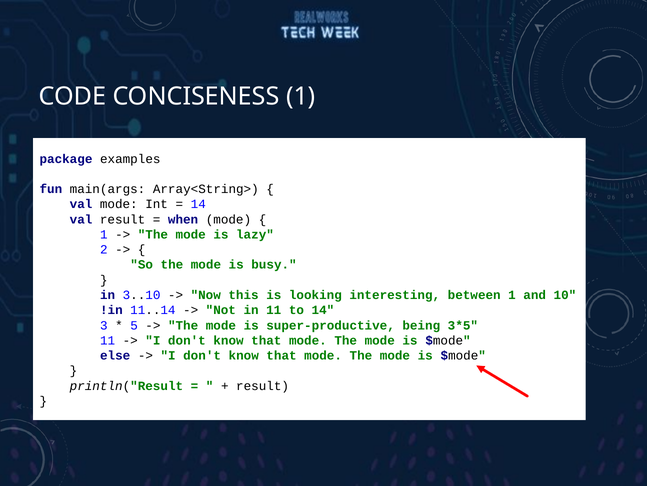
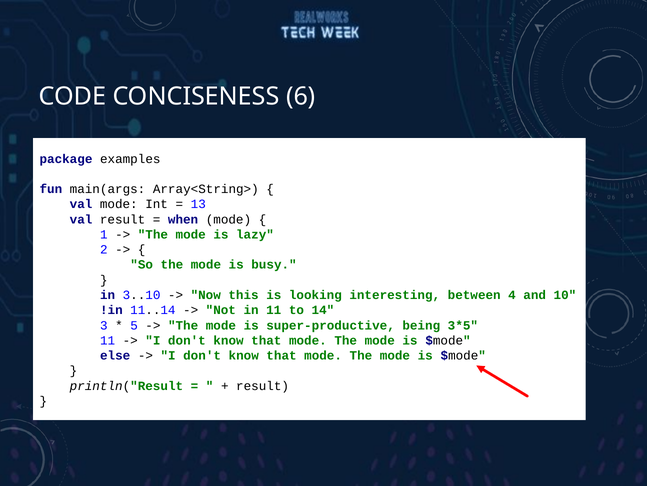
CONCISENESS 1: 1 -> 6 (301, 96)
14: 14 -> 13 (198, 204)
between 1: 1 -> 4 (512, 295)
